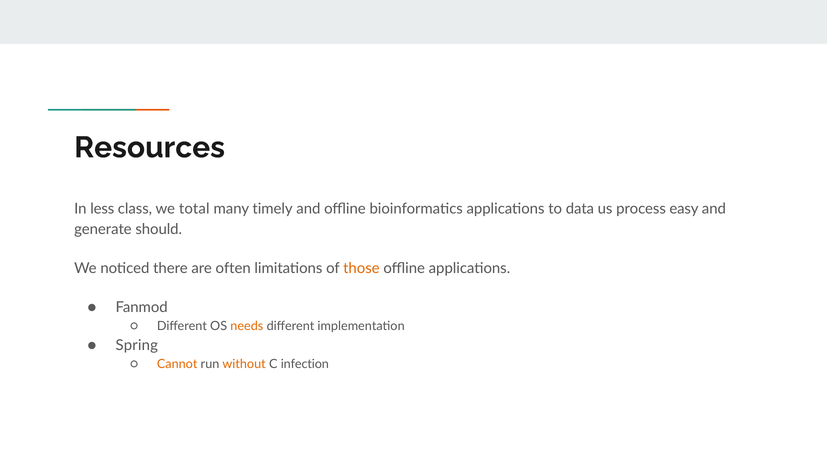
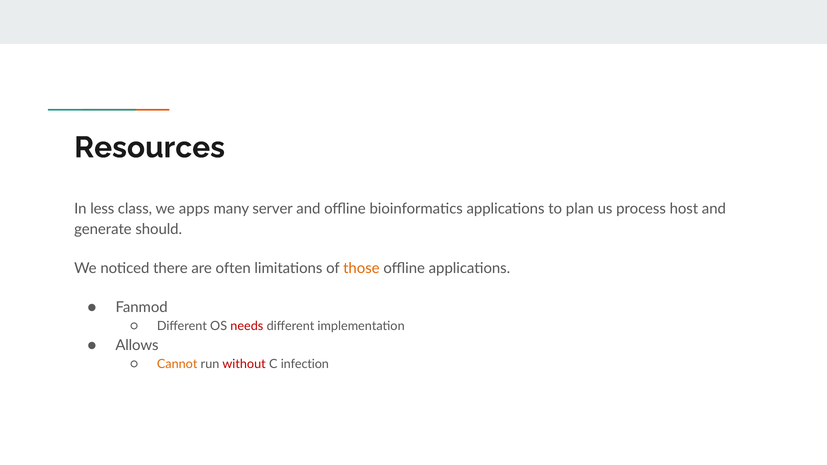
total: total -> apps (194, 209)
timely: timely -> server (273, 209)
data: data -> plan (580, 209)
easy: easy -> host (684, 209)
needs colour: orange -> red (247, 326)
Spring: Spring -> Allows (137, 346)
without colour: orange -> red (244, 364)
